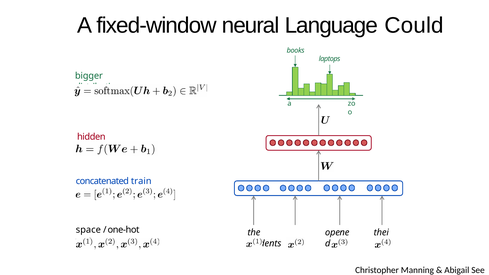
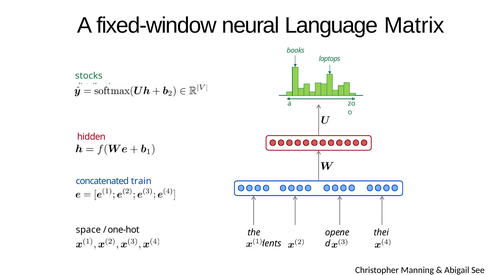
Could: Could -> Matrix (414, 26)
bigger: bigger -> stocks (89, 76)
